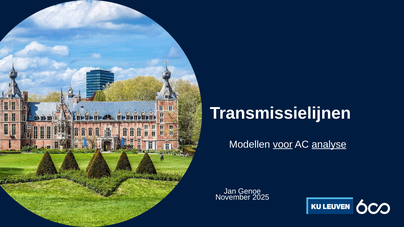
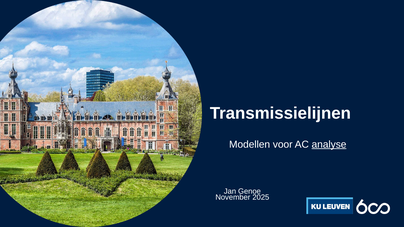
voor underline: present -> none (283, 145)
